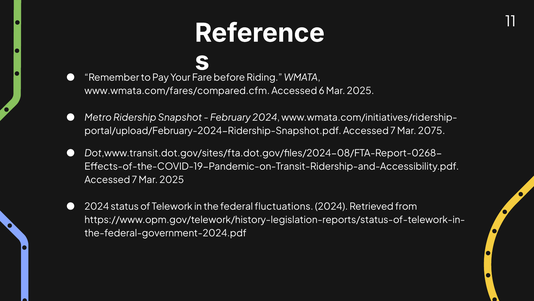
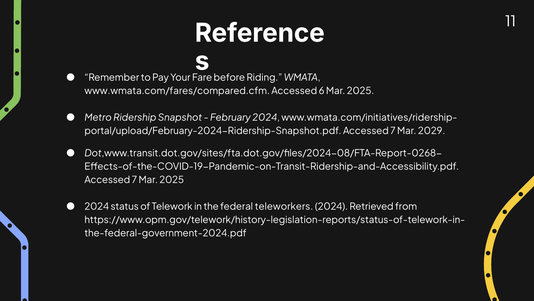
2075: 2075 -> 2029 (432, 131)
fluctuations: fluctuations -> teleworkers (284, 206)
